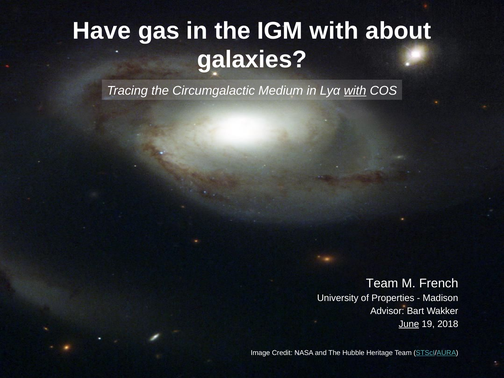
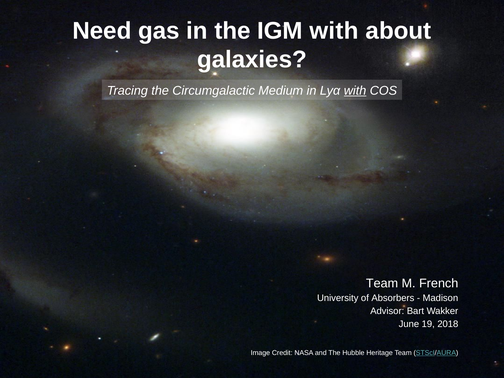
Have: Have -> Need (102, 31)
Properties: Properties -> Absorbers (393, 298)
June underline: present -> none (409, 324)
